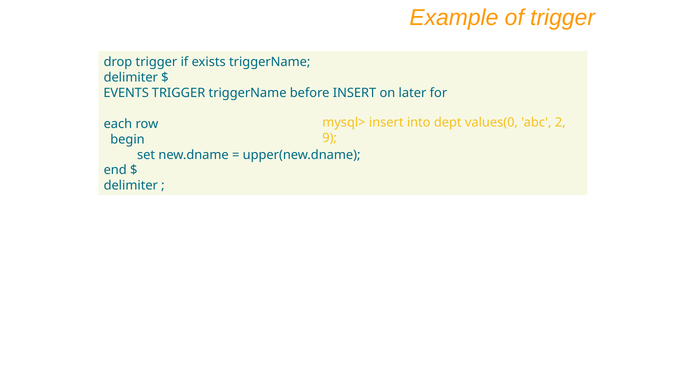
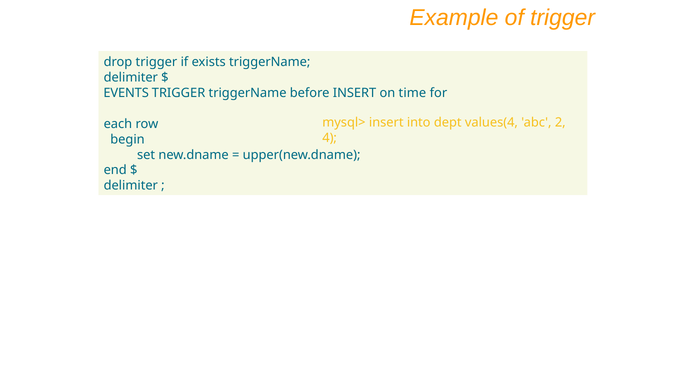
later: later -> time (412, 93)
values(0: values(0 -> values(4 (491, 123)
9: 9 -> 4 (330, 138)
